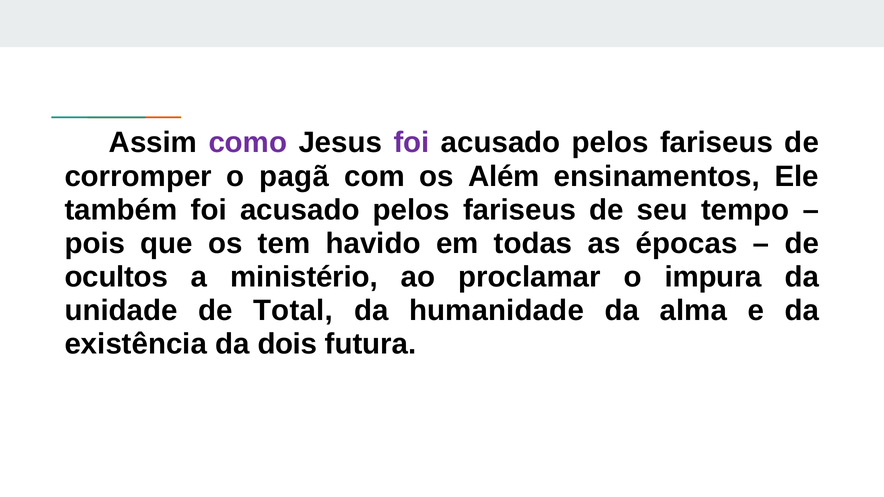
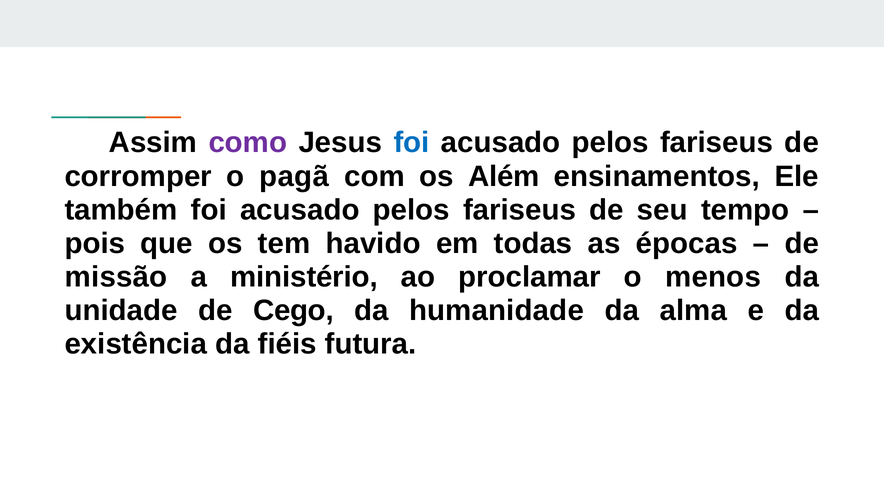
foi colour: purple -> blue (412, 143)
ocultos: ocultos -> missão (116, 277)
impura: impura -> menos (713, 277)
Total: Total -> Cego (293, 311)
dois: dois -> fiéis (287, 344)
